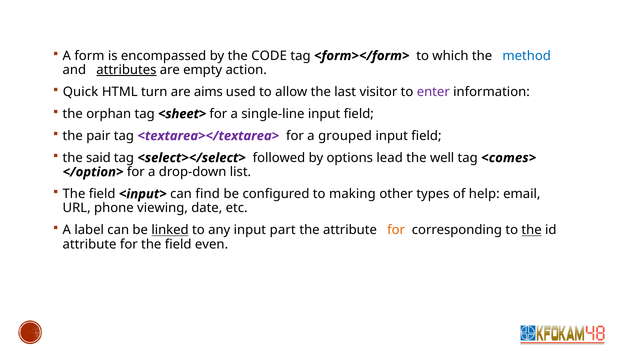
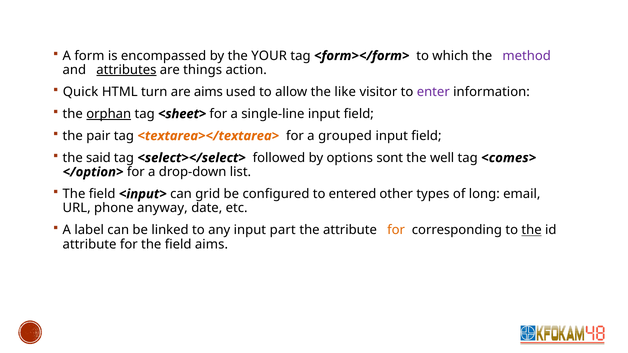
CODE: CODE -> YOUR (269, 56)
method colour: blue -> purple (527, 56)
empty: empty -> things (203, 70)
last: last -> like (345, 92)
orphan underline: none -> present (109, 114)
<textarea></textarea> colour: purple -> orange (208, 136)
lead: lead -> sont (390, 158)
find: find -> grid (208, 194)
making: making -> entered (353, 194)
help: help -> long (484, 194)
viewing: viewing -> anyway (162, 208)
linked underline: present -> none (170, 230)
field even: even -> aims (211, 244)
